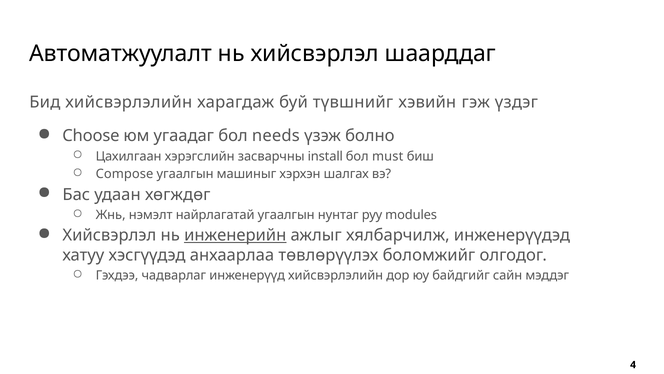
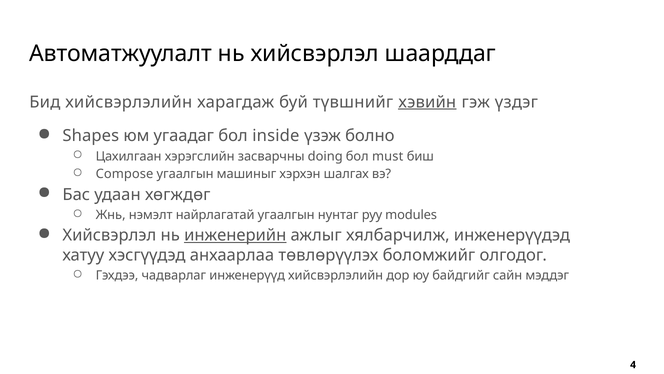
хэвийн underline: none -> present (427, 102)
Choose: Choose -> Shapes (91, 136)
needs: needs -> inside (276, 136)
install: install -> doing (325, 156)
